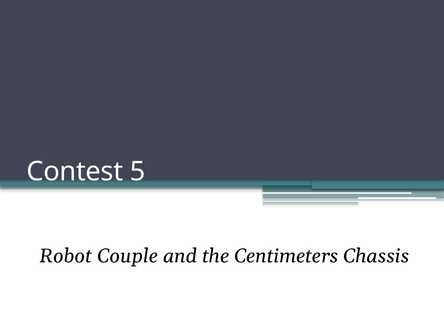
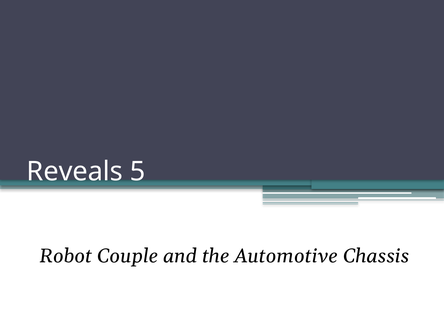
Contest: Contest -> Reveals (75, 171)
Centimeters: Centimeters -> Automotive (286, 256)
